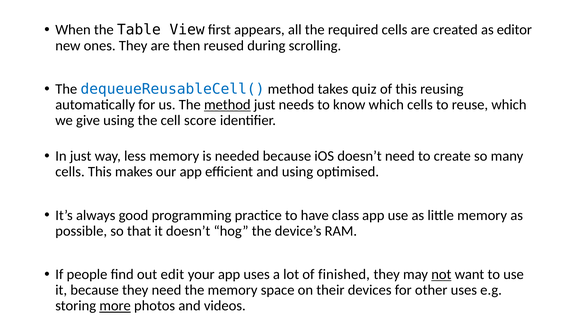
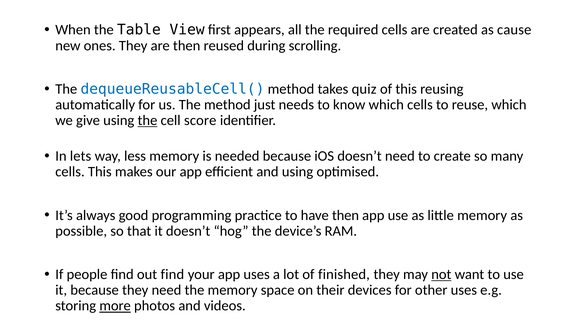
editor: editor -> cause (514, 30)
method underline: present -> none (227, 105)
the underline: none -> present (147, 121)
In just: just -> lets (81, 156)
have class: class -> then (346, 216)
out edit: edit -> find (172, 275)
